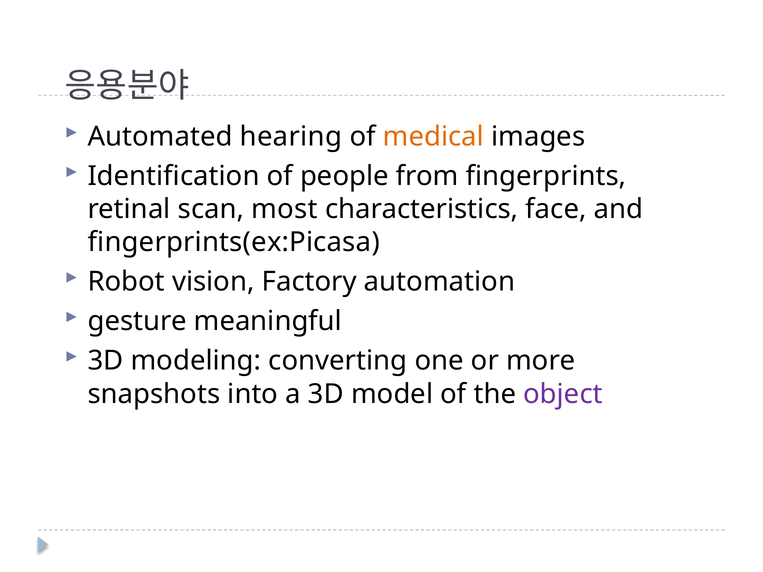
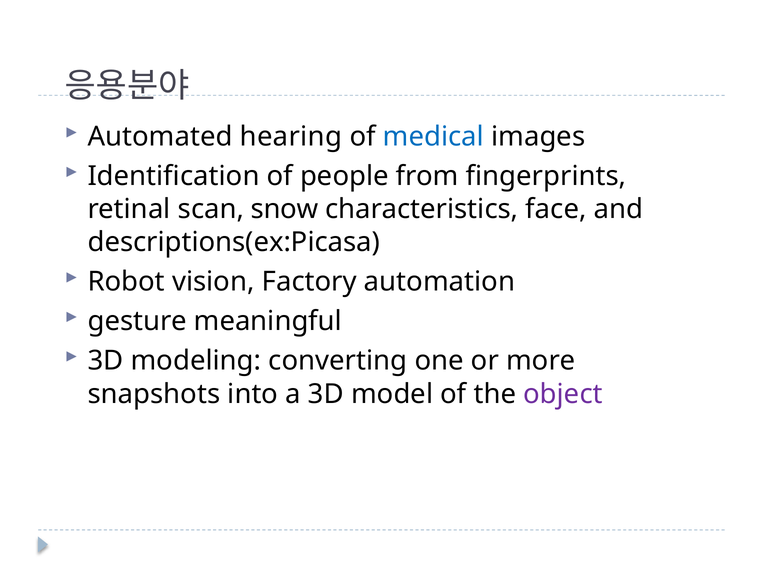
medical colour: orange -> blue (433, 137)
most: most -> snow (285, 209)
fingerprints(ex:Picasa: fingerprints(ex:Picasa -> descriptions(ex:Picasa (234, 242)
